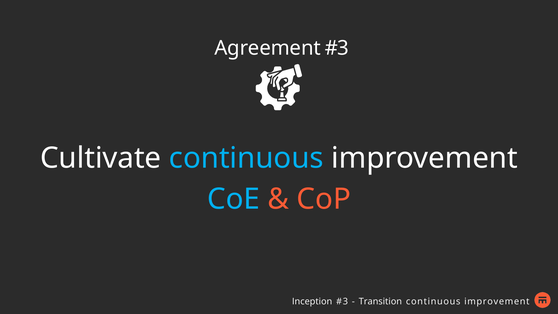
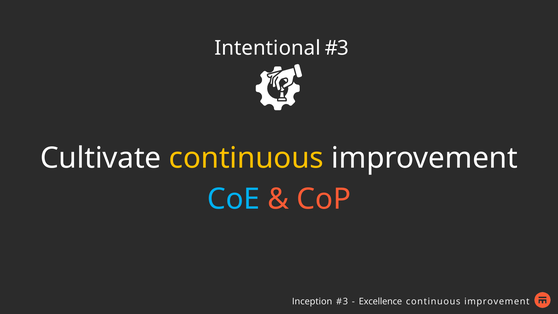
Agreement: Agreement -> Intentional (268, 48)
continuous colour: light blue -> yellow (246, 158)
Transition: Transition -> Excellence (380, 301)
